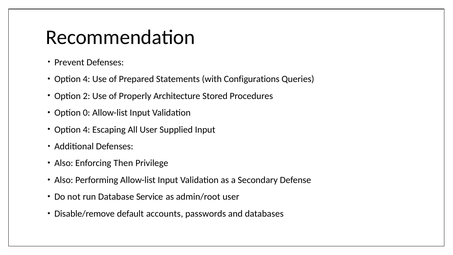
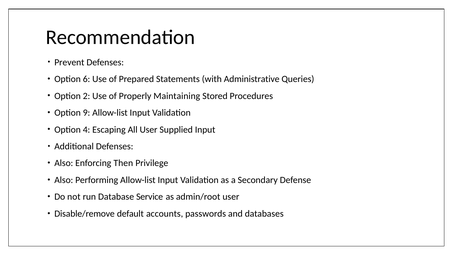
4: 4 -> 6 (87, 79)
Configurations: Configurations -> Administrative (252, 79)
Architecture: Architecture -> Maintaining (177, 96)
0: 0 -> 9 (87, 113)
